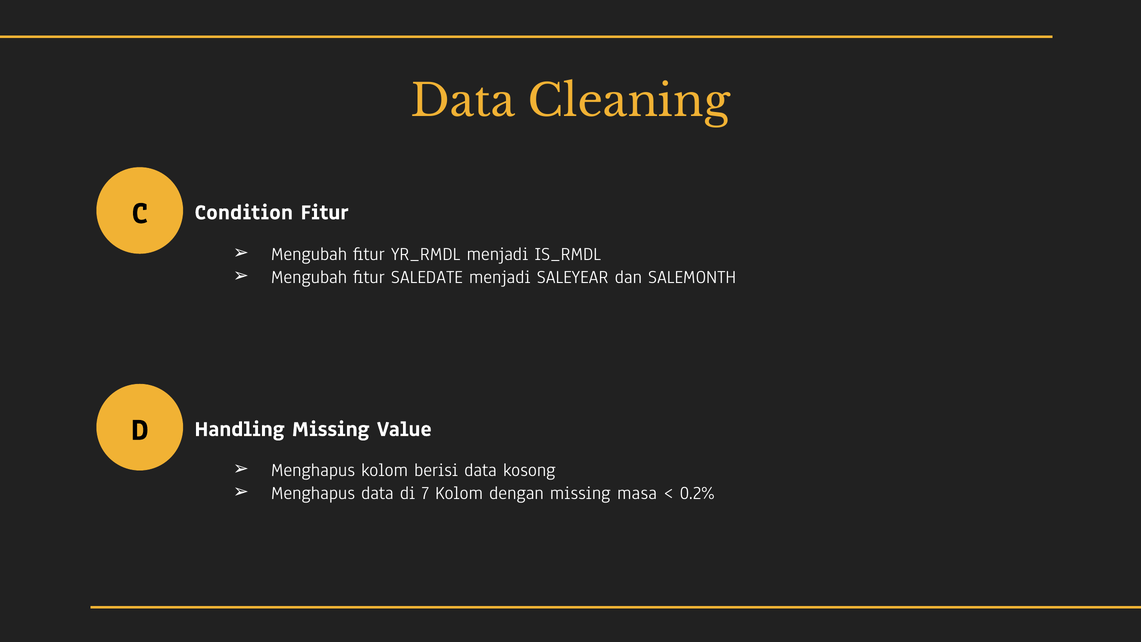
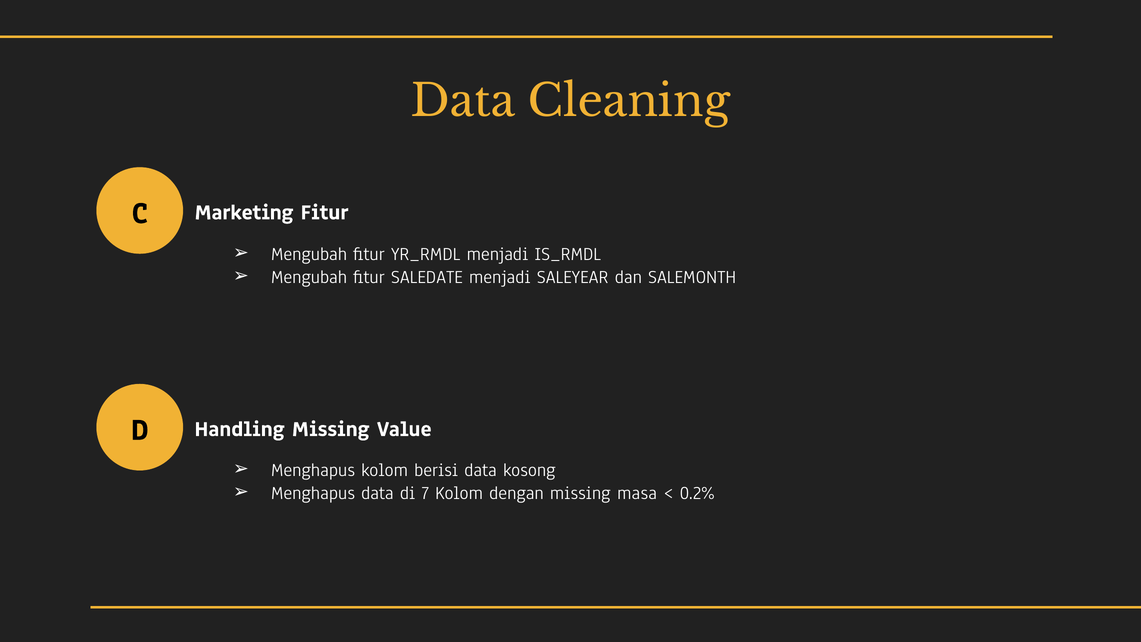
Condition: Condition -> Marketing (244, 212)
